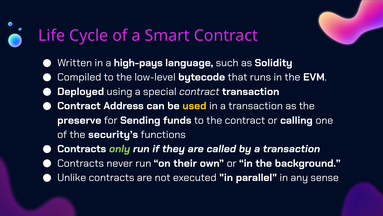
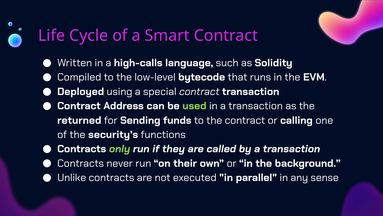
high-pays: high-pays -> high-calls (138, 63)
used colour: yellow -> light green (194, 106)
preserve: preserve -> returned (79, 120)
